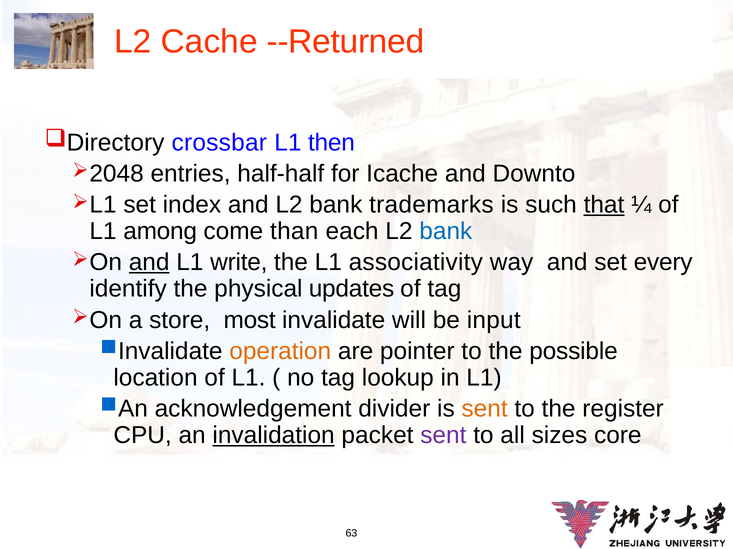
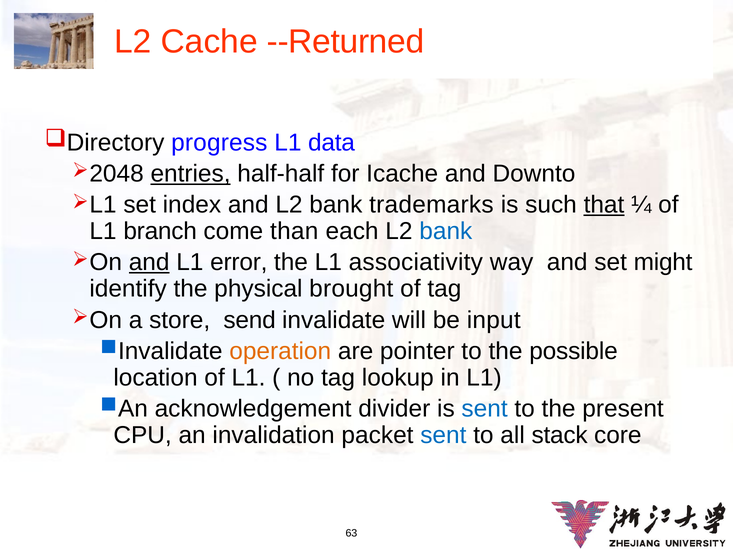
crossbar: crossbar -> progress (219, 143)
then: then -> data (331, 143)
entries underline: none -> present (191, 174)
among: among -> branch (160, 232)
write: write -> error (239, 263)
every: every -> might (663, 263)
updates: updates -> brought (351, 289)
most: most -> send (250, 320)
sent colour: orange -> blue (485, 409)
register: register -> present (623, 409)
invalidation underline: present -> none (274, 436)
sent colour: purple -> blue (443, 436)
sizes: sizes -> stack (560, 436)
